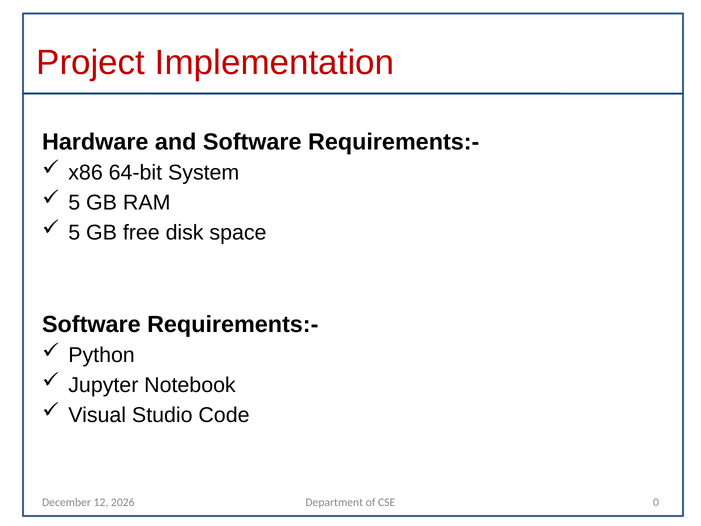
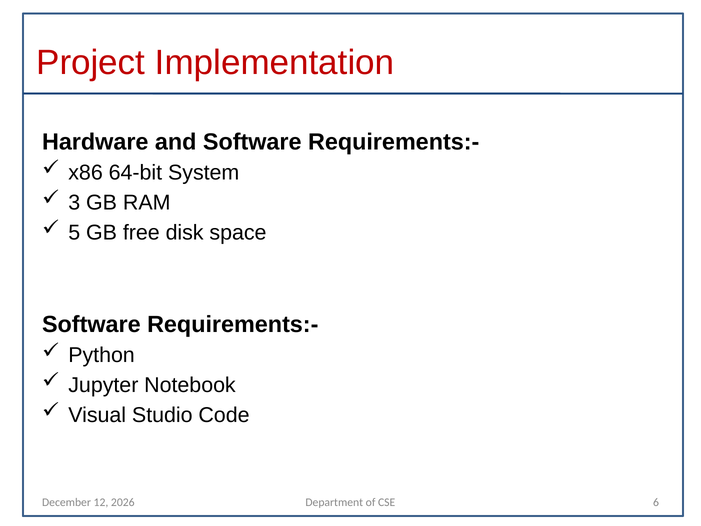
5: 5 -> 3 (74, 203)
0: 0 -> 6 (656, 502)
